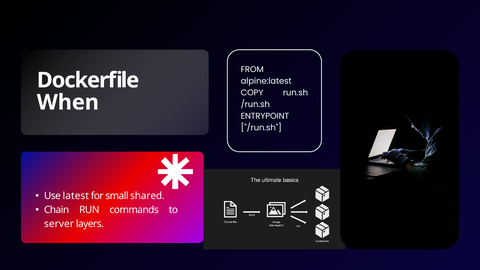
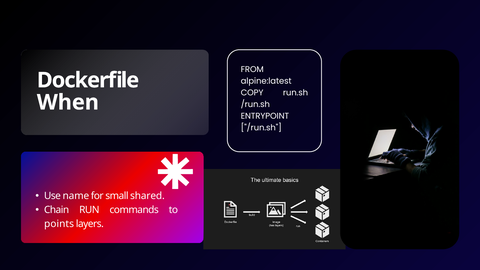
latest: latest -> name (76, 196)
server: server -> points (59, 224)
